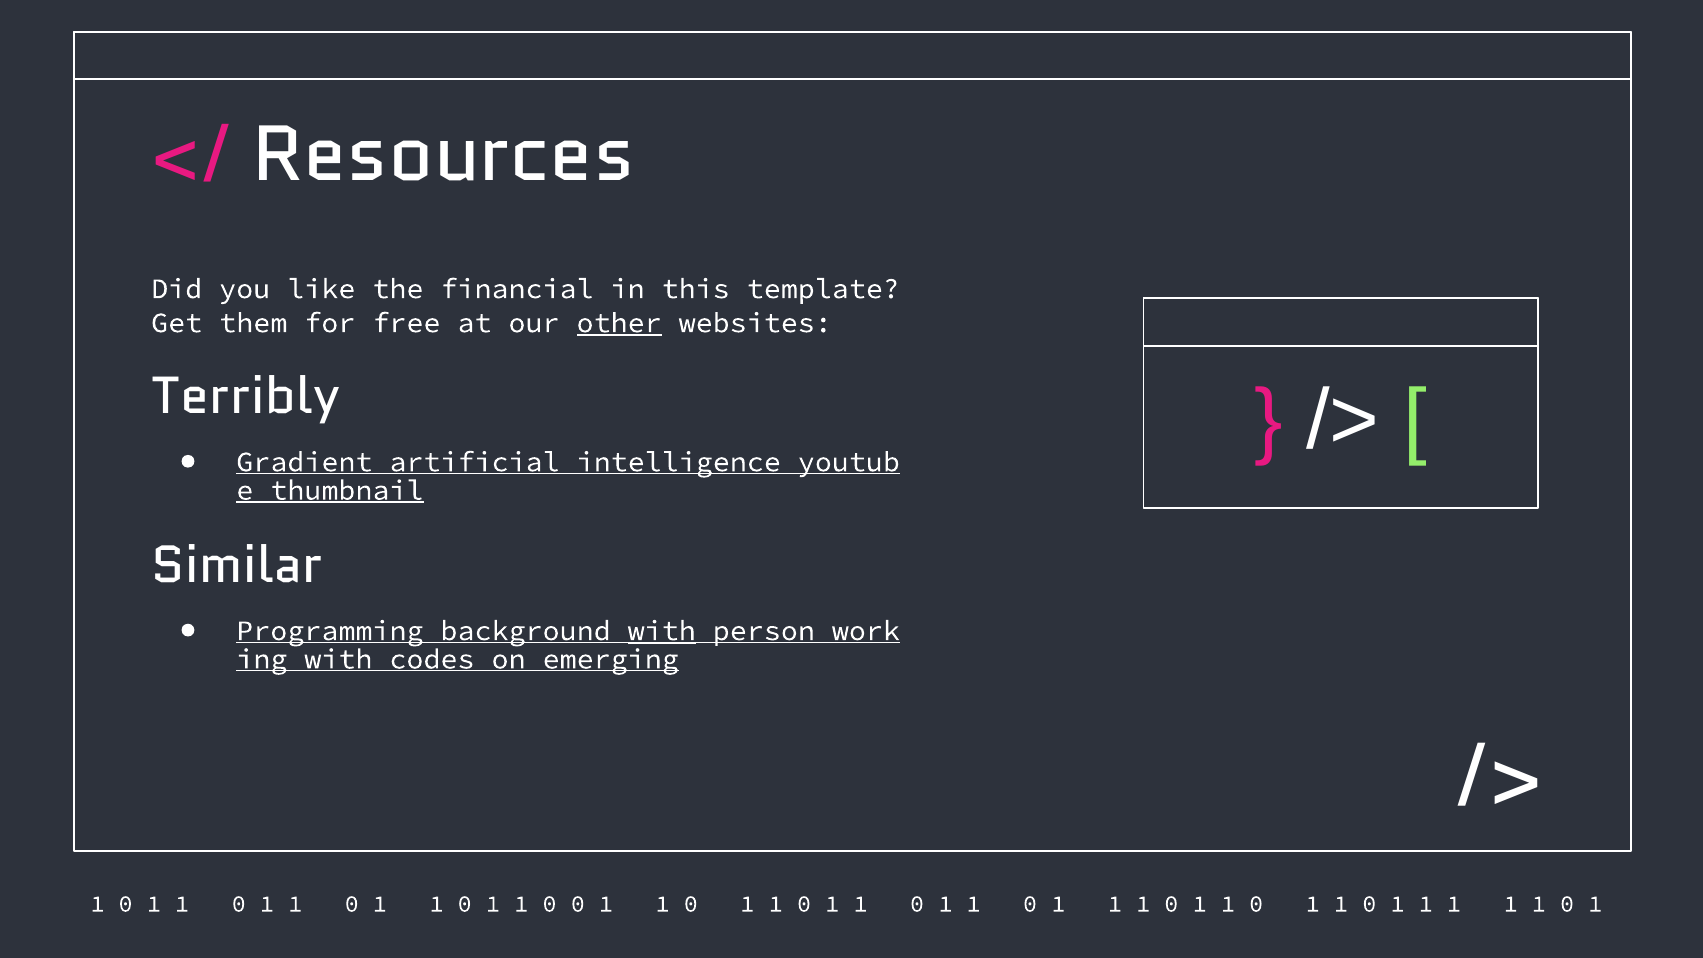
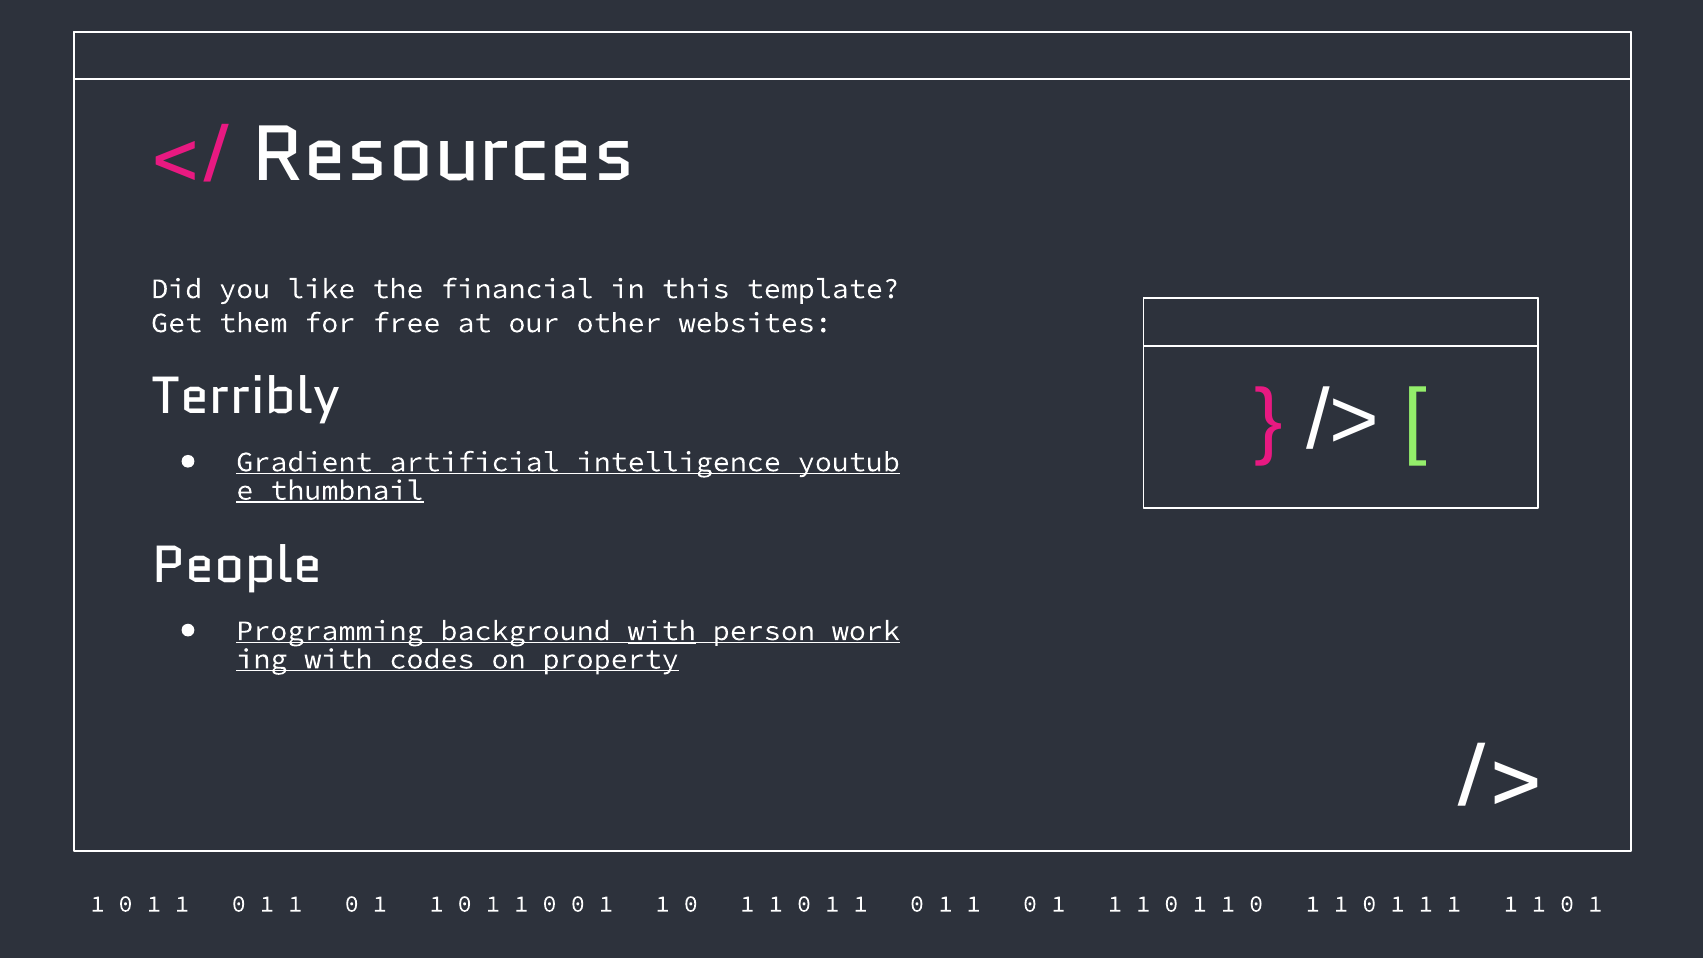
other underline: present -> none (619, 323)
Similar: Similar -> People (237, 565)
emerging: emerging -> property (611, 659)
